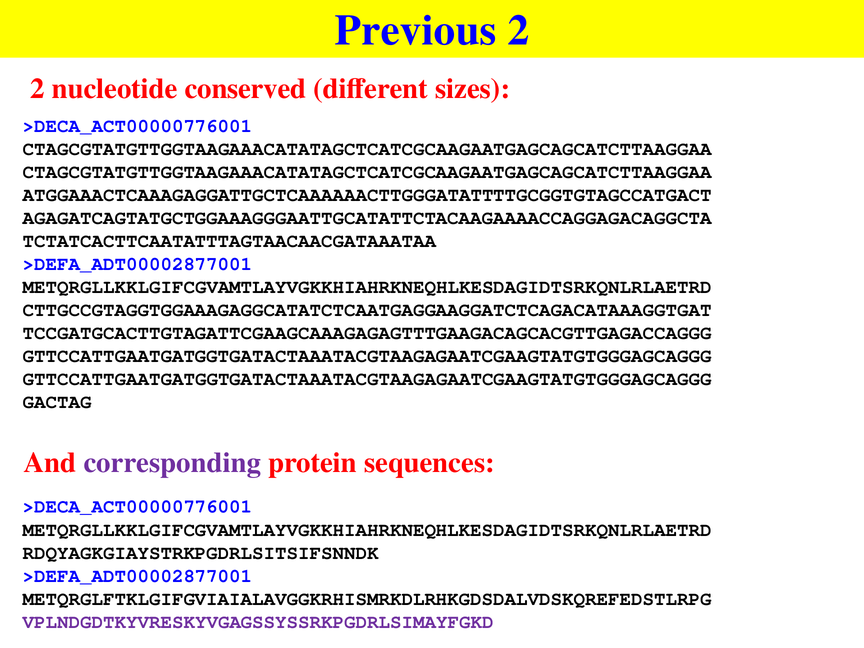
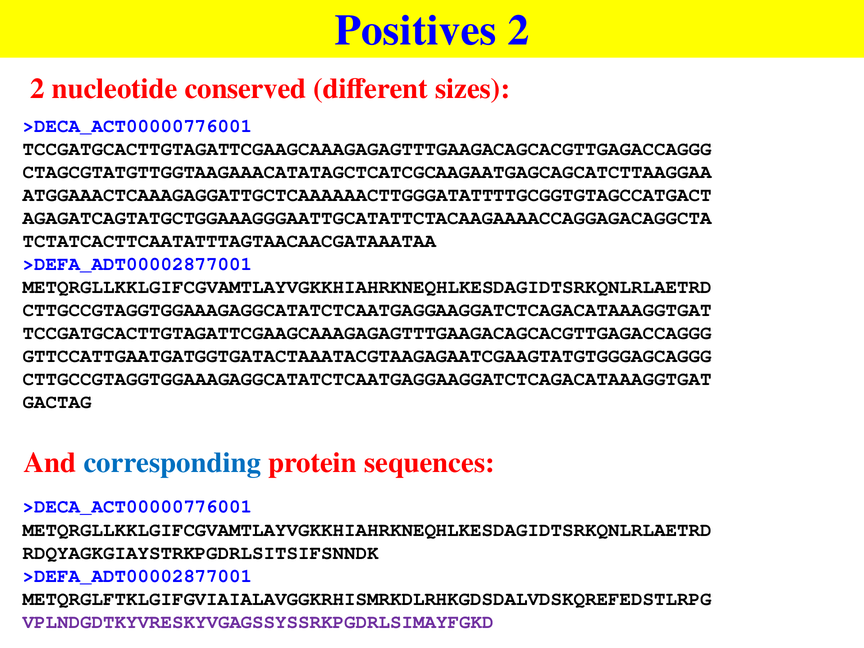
Previous: Previous -> Positives (416, 31)
CTAGCGTATGTTGGTAAGAAACATATAGCTCATCGCAAGAATGAGCAGCATCTTAAGGAA: CTAGCGTATGTTGGTAAGAAACATATAGCTCATCGCAAGAATGAGCAGCATCTTAAGGAA -> TCCGATGCACTTGTAGATTCGAAGCAAAGAGAGTTTGAAGACAGCACGTTGAGACCAGGG (367, 149)
GTTCCATTGAATGATGGTGATACTAAATACGTAAGAGAATCGAAGTATGTGGGAGCAGGG: GTTCCATTGAATGATGGTGATACTAAATACGTAAGAGAATCGAAGTATGTGGGAGCAGGG -> CTTGCCGTAGGTGGAAAGAGGCATATCTCAATGAGGAAGGATCTCAGACATAAAGGTGAT (367, 379)
corresponding colour: purple -> blue (172, 463)
